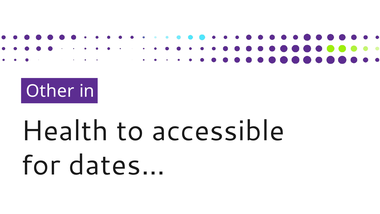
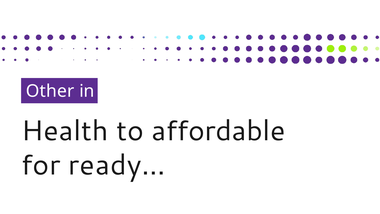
accessible: accessible -> affordable (218, 131)
dates…: dates… -> ready… (117, 165)
